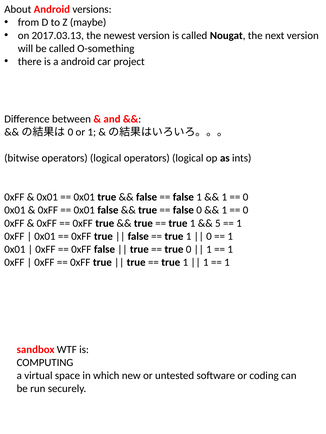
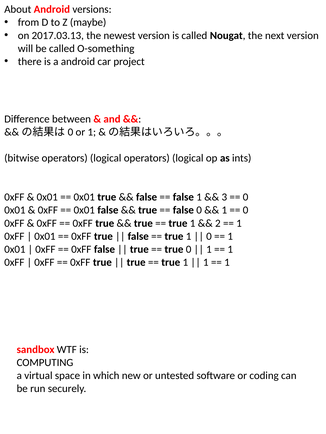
1: 1 -> 3 (224, 197)
5: 5 -> 2 (218, 224)
